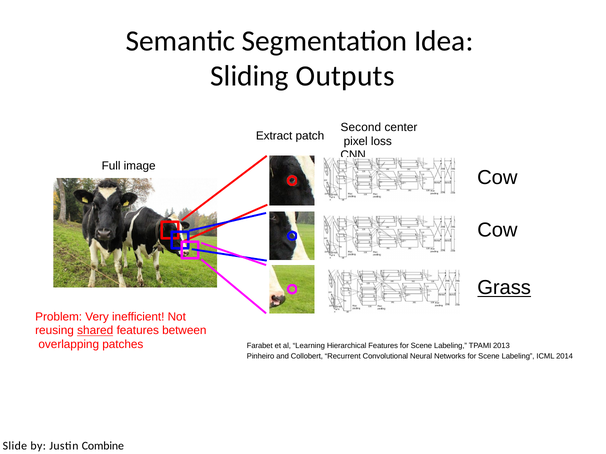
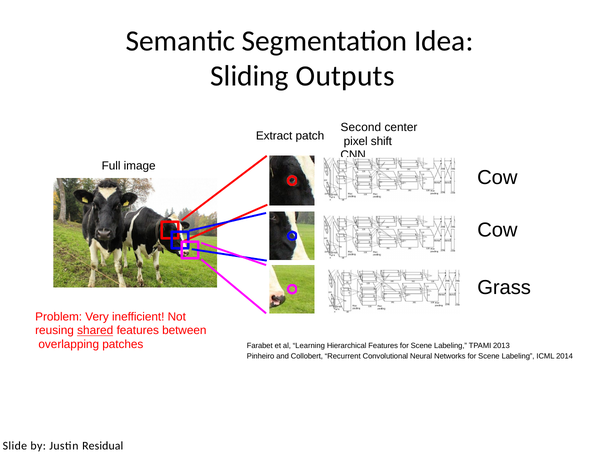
loss: loss -> shift (381, 141)
Grass underline: present -> none (504, 288)
Combine: Combine -> Residual (103, 446)
